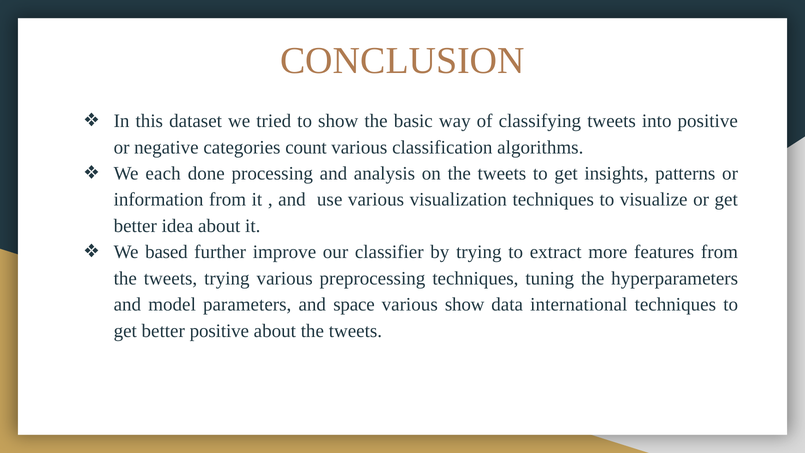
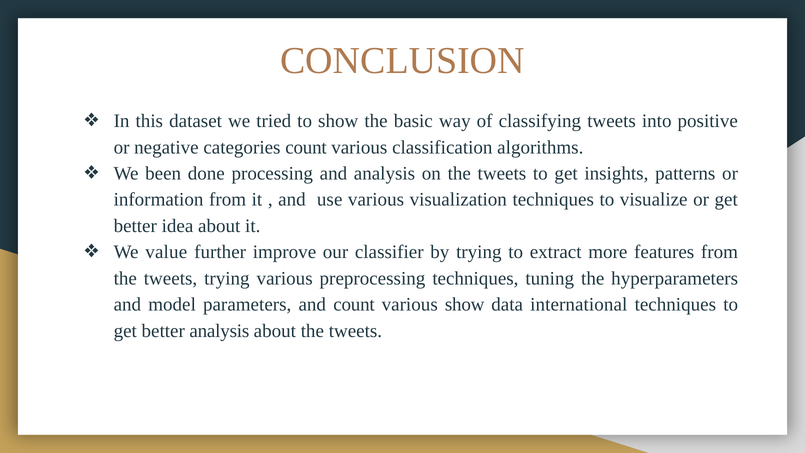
each: each -> been (163, 173)
based: based -> value (166, 252)
and space: space -> count (354, 304)
better positive: positive -> analysis (219, 331)
